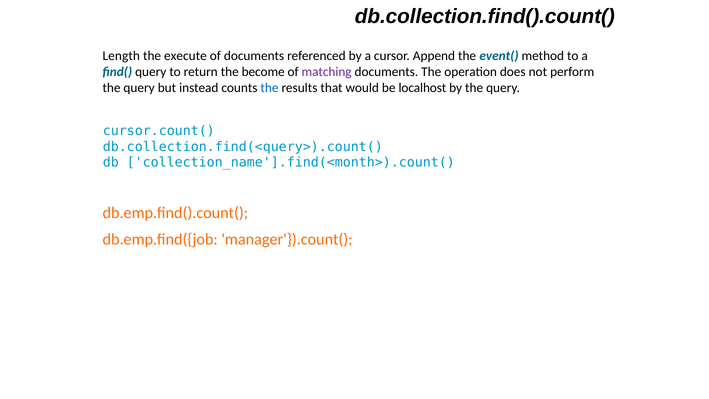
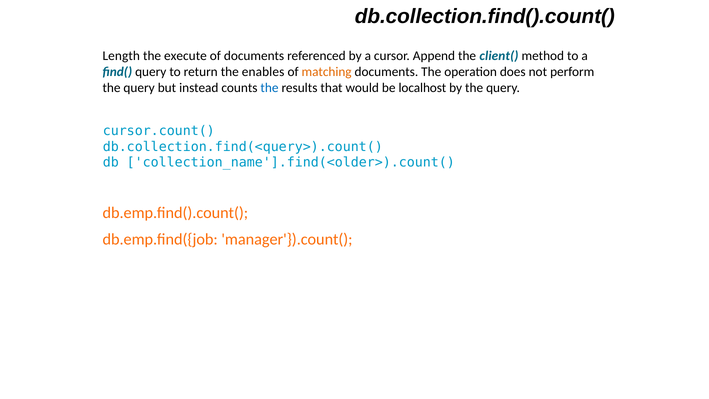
event(: event( -> client( (499, 56)
become: become -> enables (263, 72)
matching colour: purple -> orange (327, 72)
collection_name'].find(<month>).count(: collection_name'].find(<month>).count( -> collection_name'].find(<older>).count( (291, 163)
